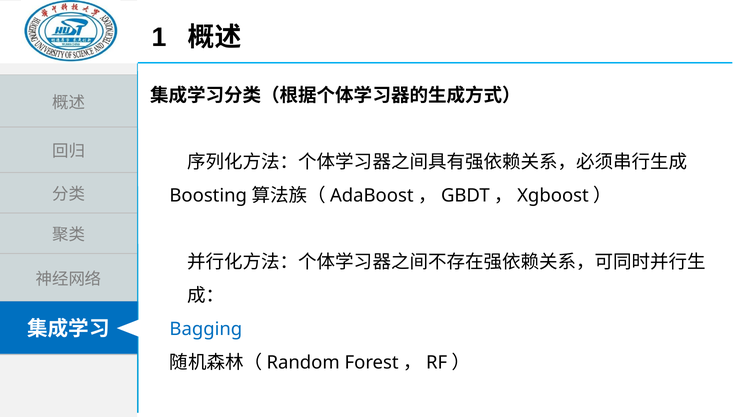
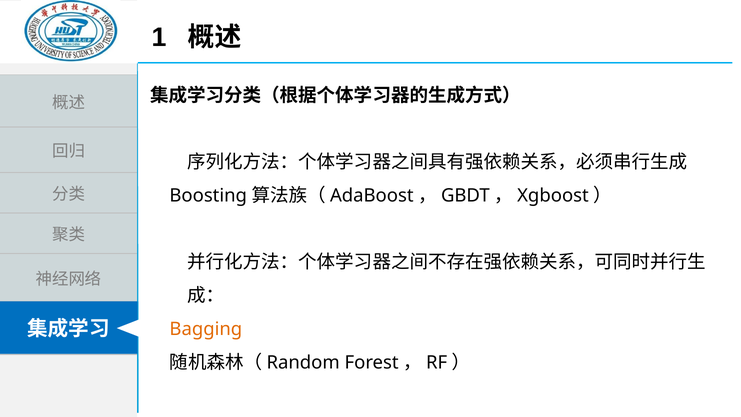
Bagging colour: blue -> orange (206, 329)
